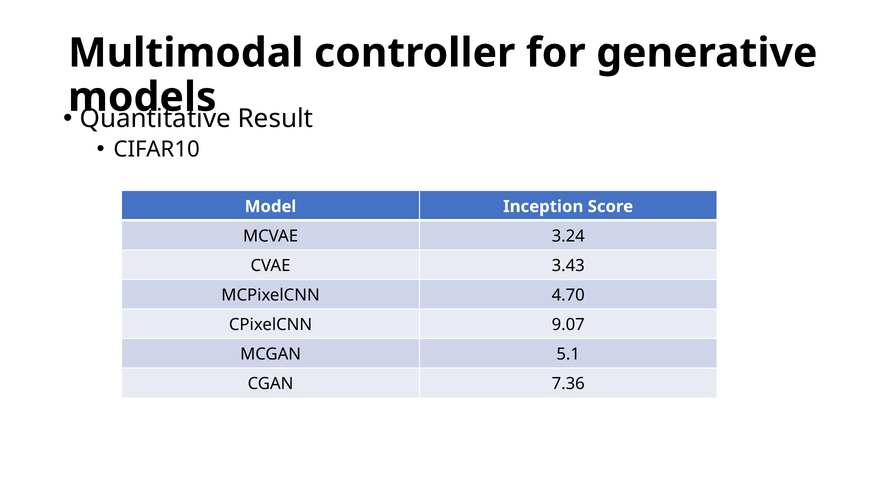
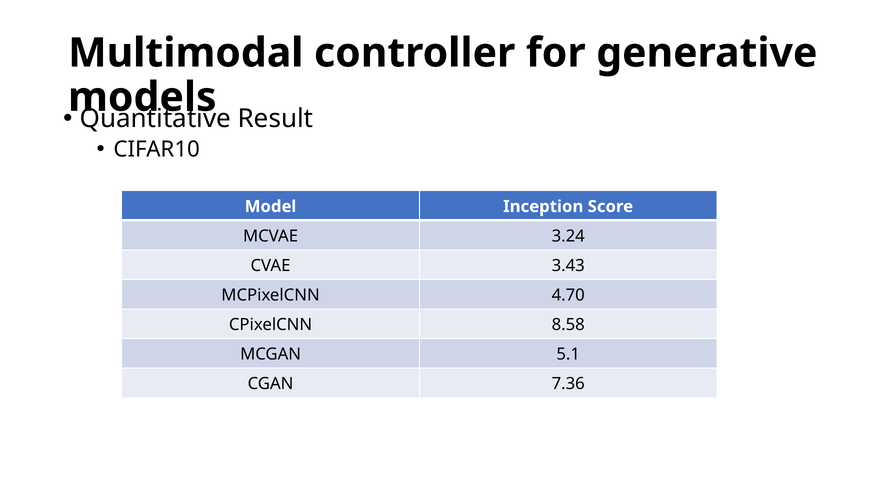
9.07: 9.07 -> 8.58 (568, 324)
